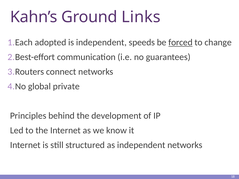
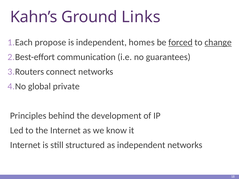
adopted: adopted -> propose (50, 42)
speeds: speeds -> homes (142, 42)
change underline: none -> present (218, 42)
